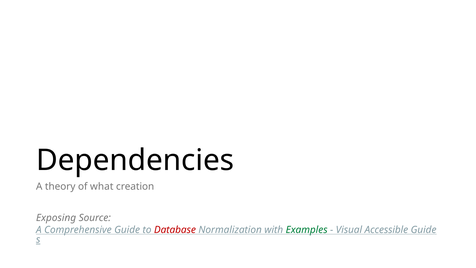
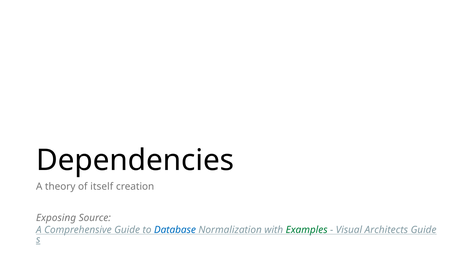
what: what -> itself (102, 186)
Database colour: red -> blue (175, 230)
Accessible: Accessible -> Architects (386, 230)
